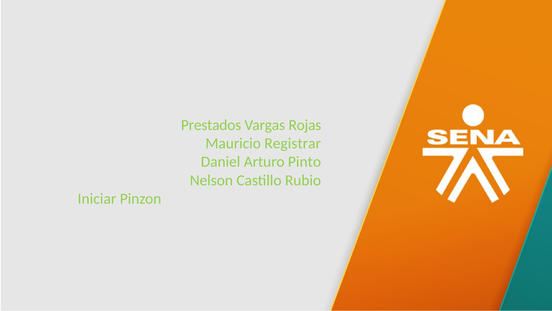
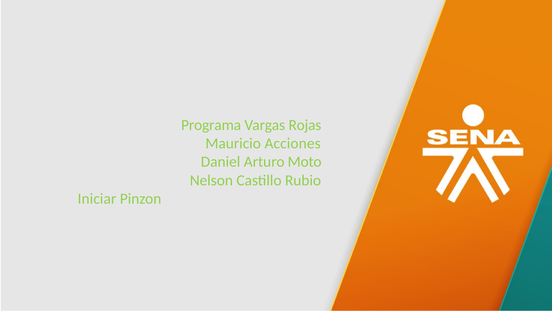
Prestados: Prestados -> Programa (211, 125)
Registrar: Registrar -> Acciones (293, 143)
Pinto: Pinto -> Moto (305, 162)
